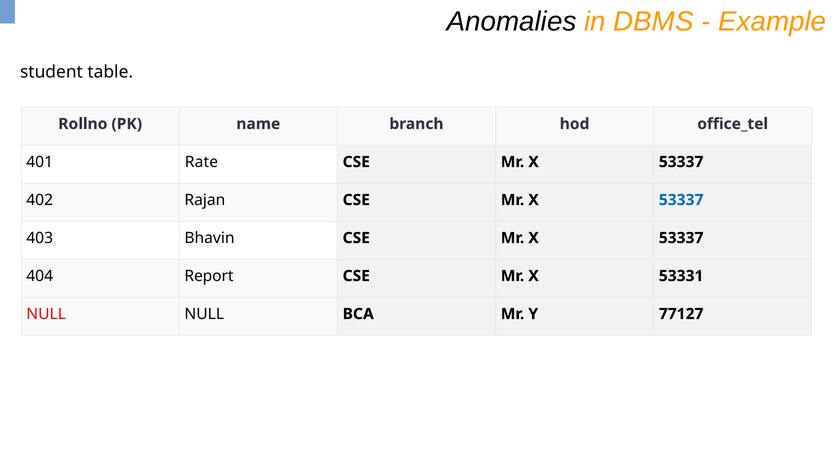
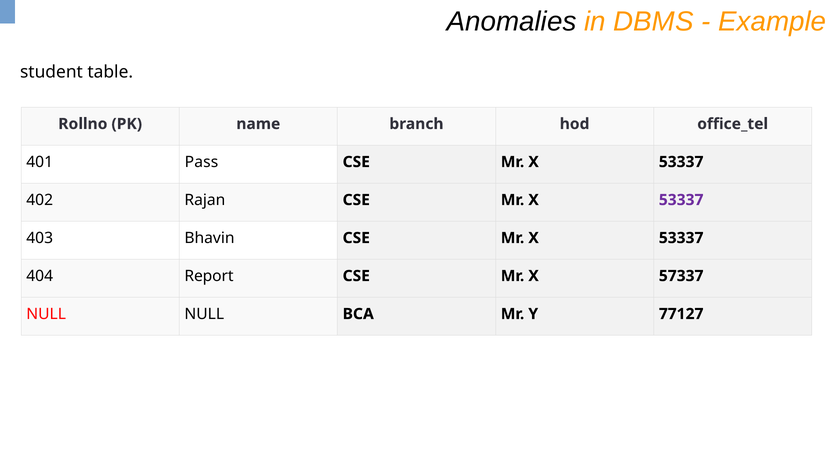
Rate: Rate -> Pass (201, 162)
53337 colour: blue -> purple (681, 200)
53331: 53331 -> 57337 (681, 276)
